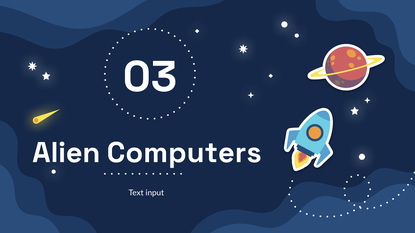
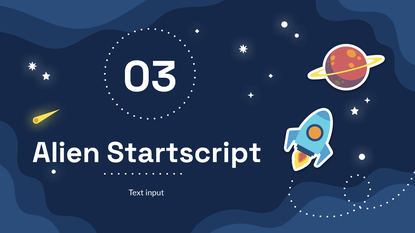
Computers: Computers -> Startscript (184, 153)
